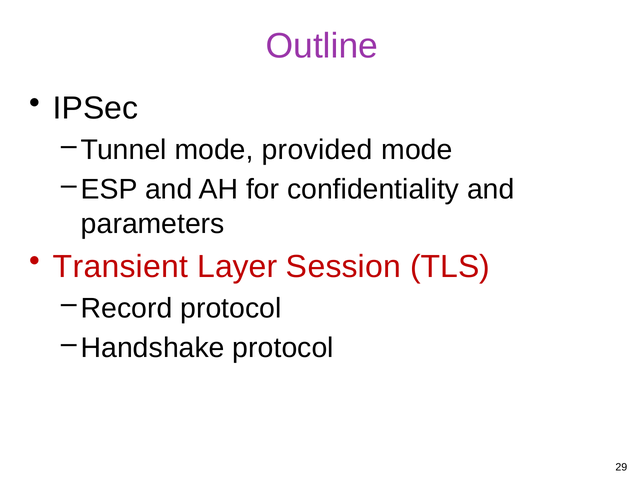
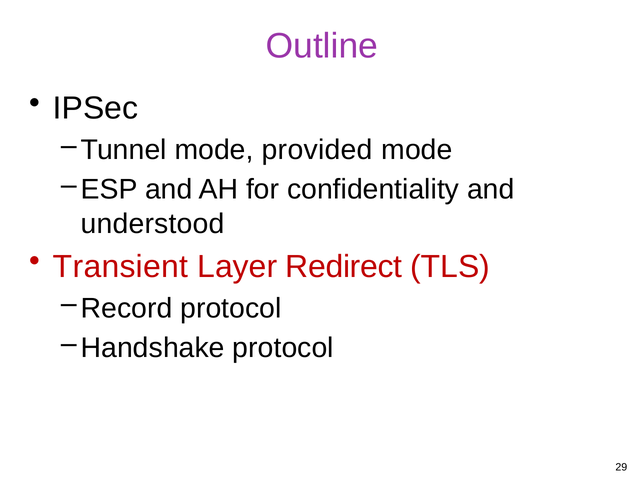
parameters: parameters -> understood (153, 224)
Session: Session -> Redirect (344, 267)
